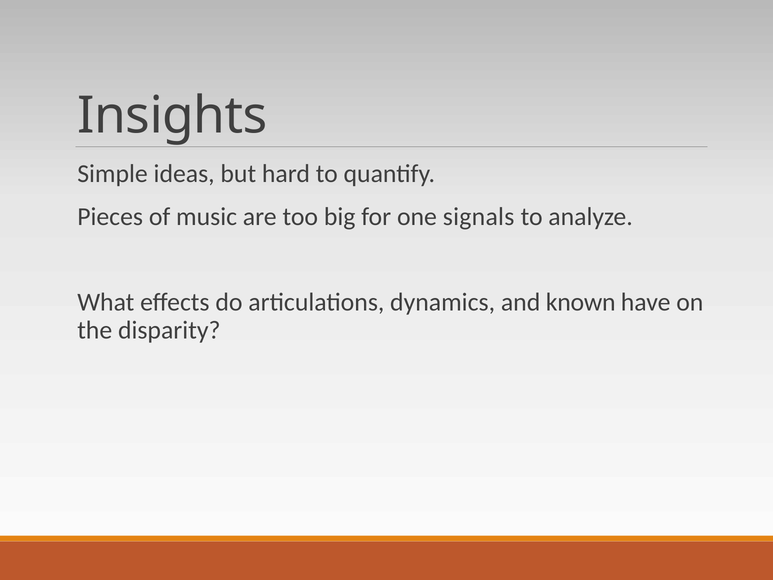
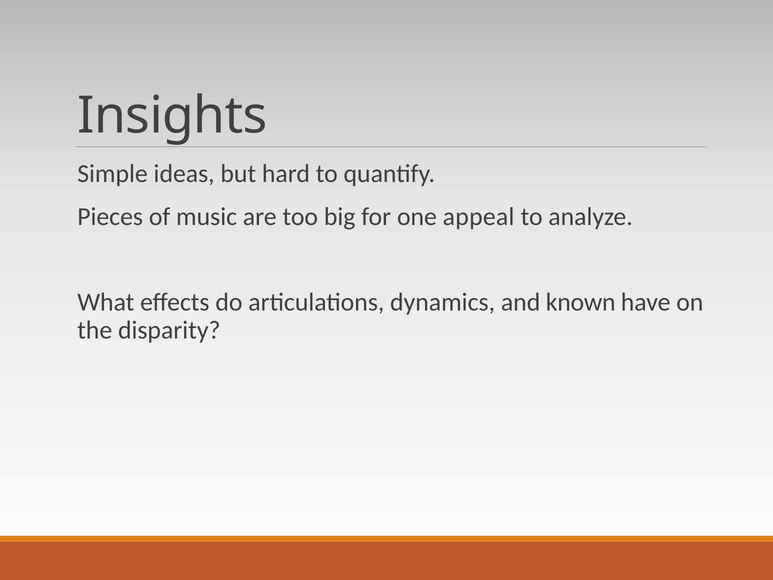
signals: signals -> appeal (479, 217)
